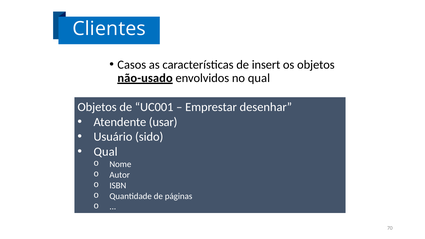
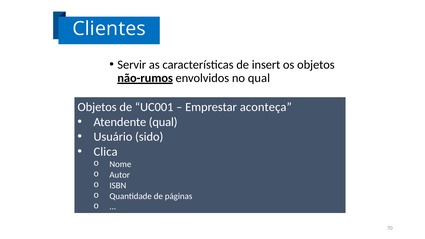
Casos: Casos -> Servir (132, 65)
não-usado: não-usado -> não-rumos (145, 78)
desenhar: desenhar -> aconteça (266, 107)
Atendente usar: usar -> qual (163, 122)
Qual: Qual -> Clica (106, 152)
